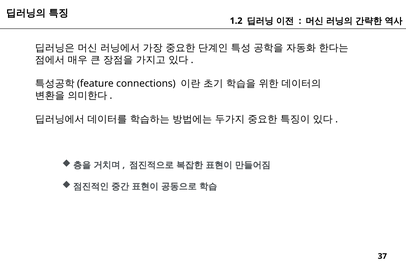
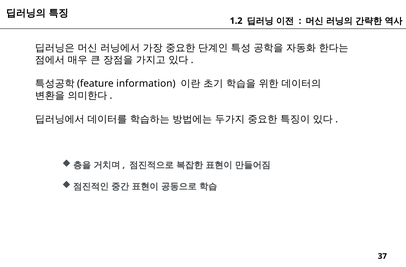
connections: connections -> information (146, 83)
